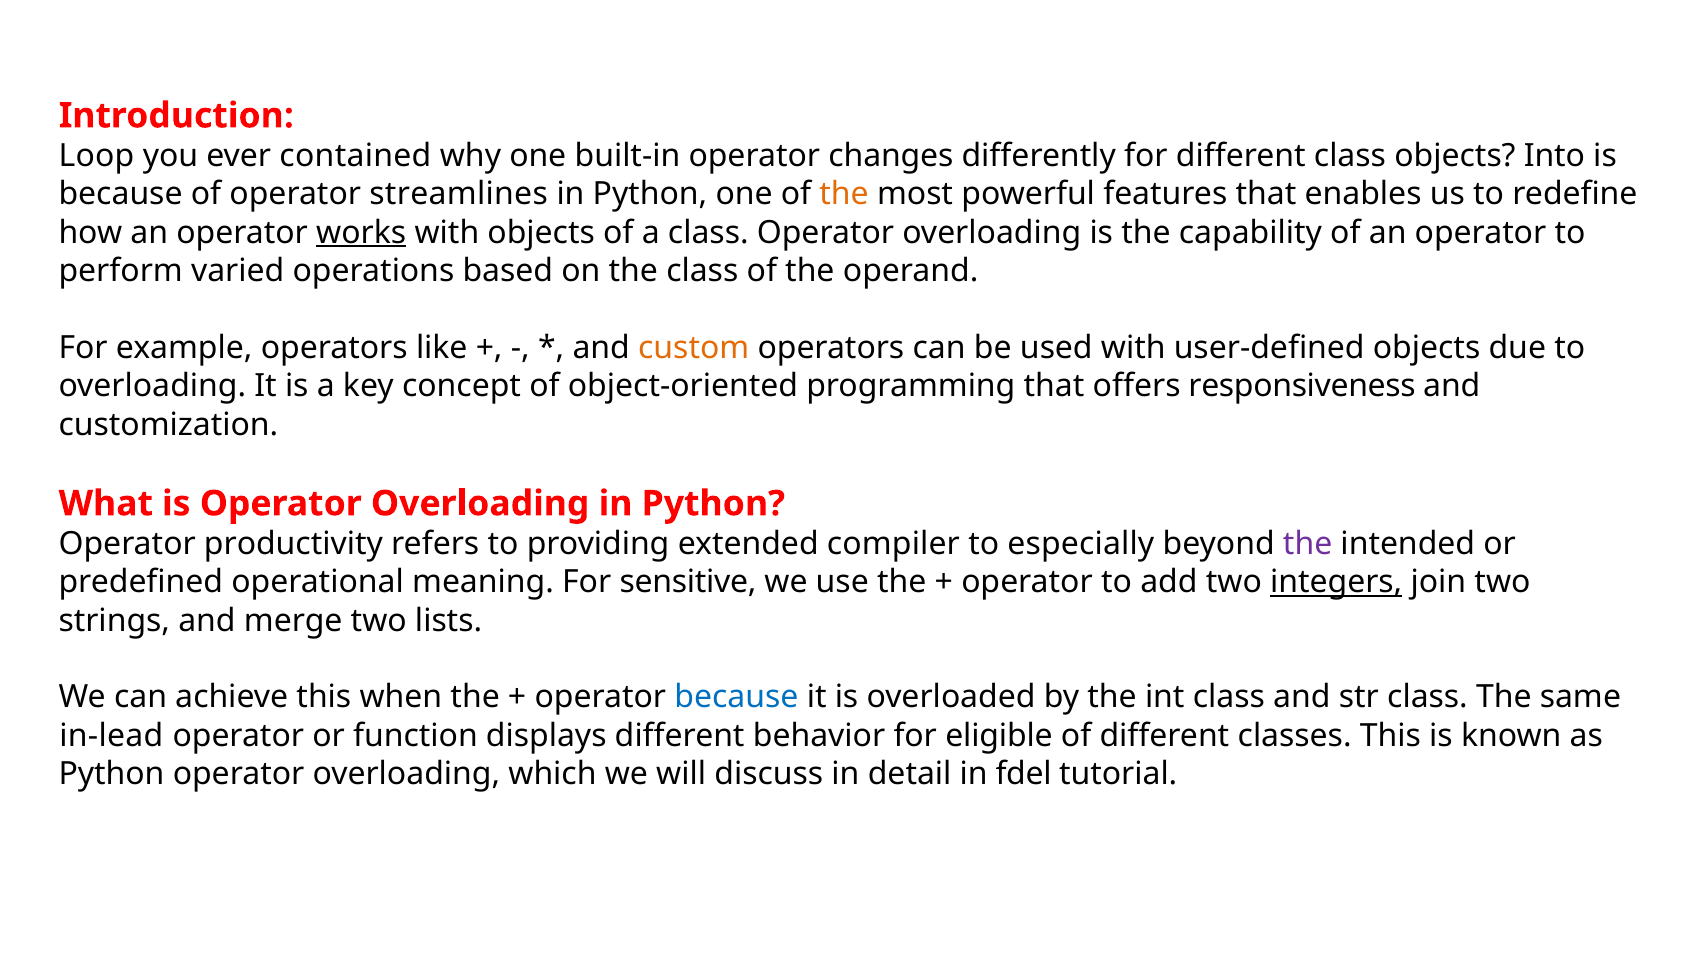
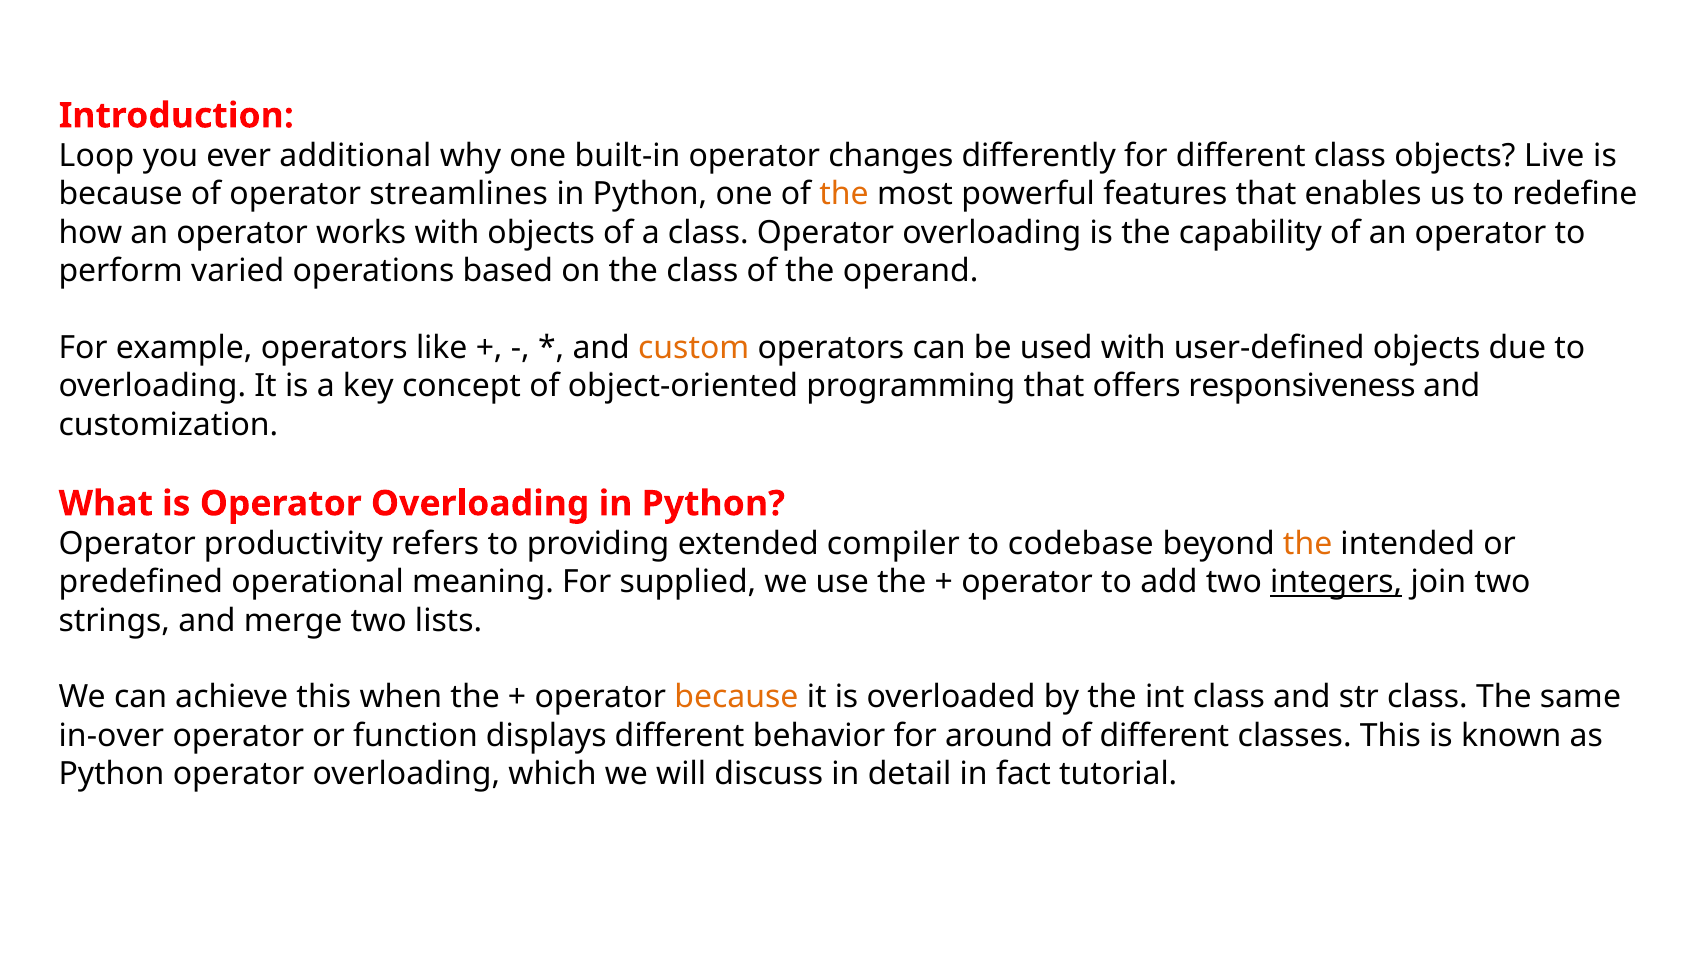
contained: contained -> additional (355, 156)
Into: Into -> Live (1554, 156)
works underline: present -> none (361, 233)
especially: especially -> codebase (1081, 544)
the colour: purple -> orange (1308, 544)
sensitive: sensitive -> supplied (688, 582)
because colour: blue -> orange (736, 697)
in-lead: in-lead -> in-over (111, 736)
eligible: eligible -> around (999, 736)
fdel: fdel -> fact (1024, 774)
